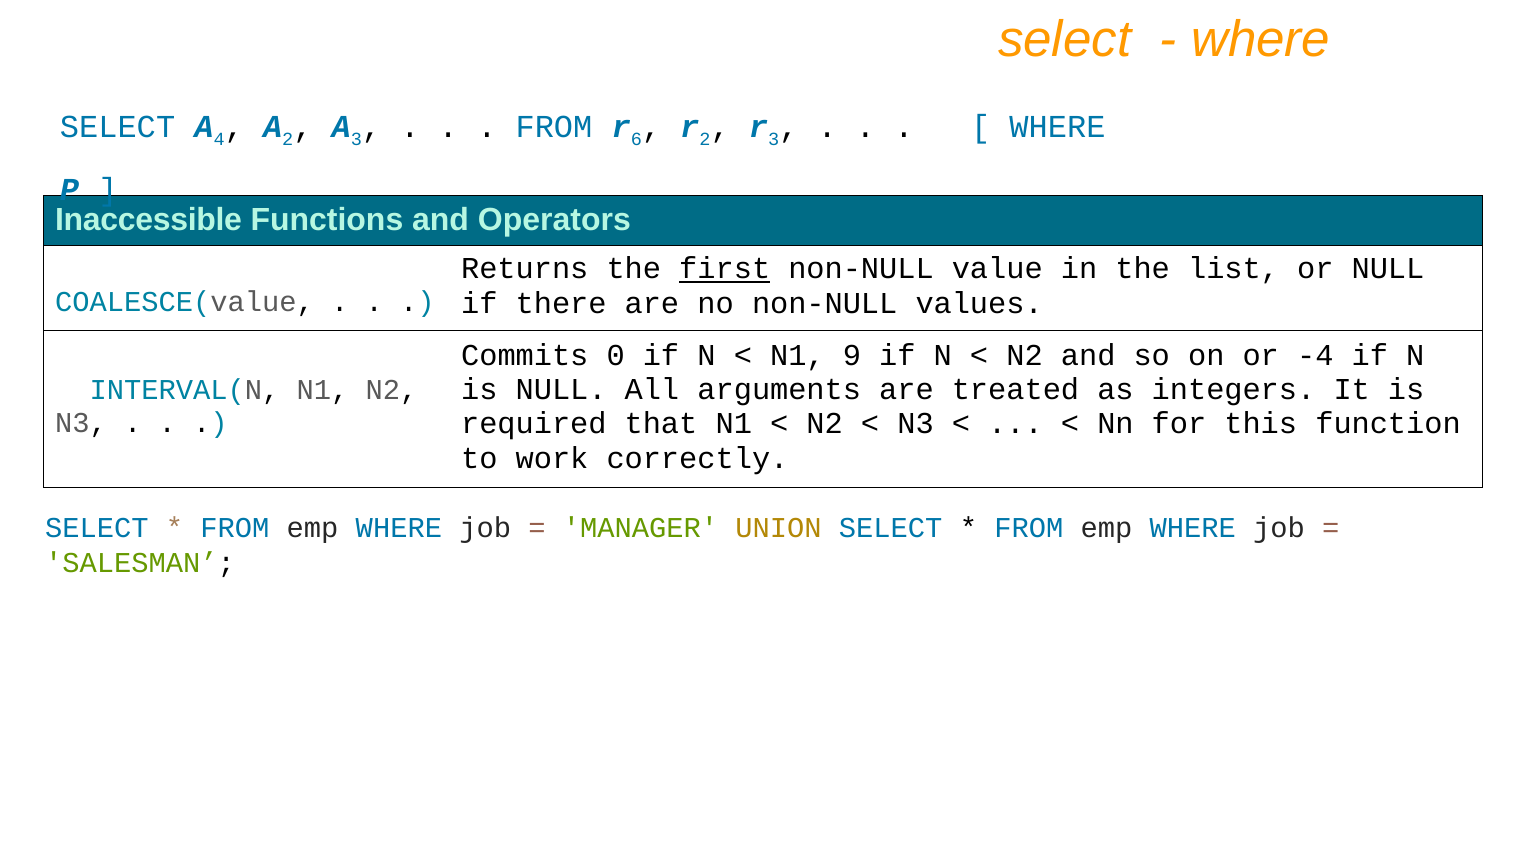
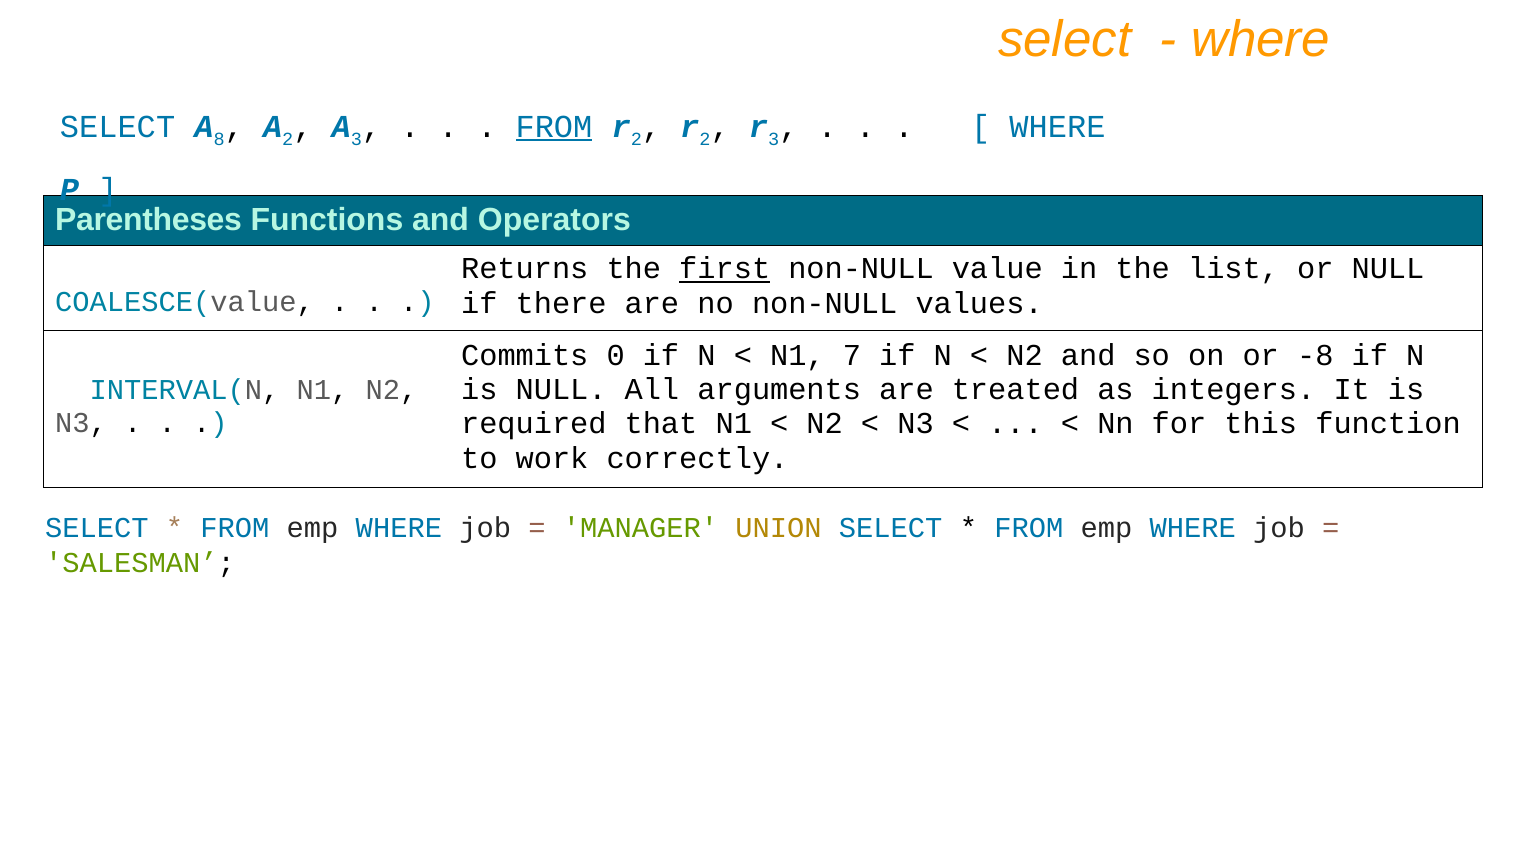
4: 4 -> 8 (219, 139)
FROM underline: none -> present (554, 127)
6: 6 -> 2 (636, 139)
Inaccessible: Inaccessible -> Parentheses (149, 220)
9: 9 -> 7 (852, 355)
-4: -4 -> -8 (1315, 355)
